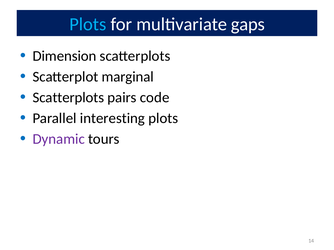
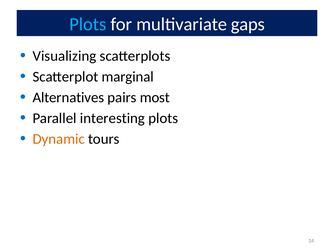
Dimension: Dimension -> Visualizing (64, 56)
Scatterplots: Scatterplots -> Alternatives (68, 98)
code: code -> most (155, 98)
Dynamic colour: purple -> orange (59, 139)
